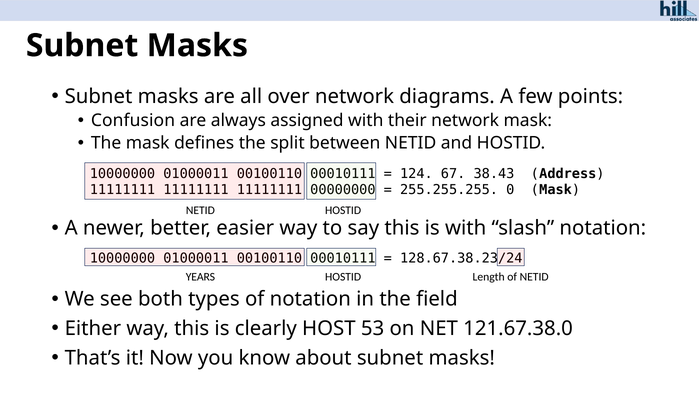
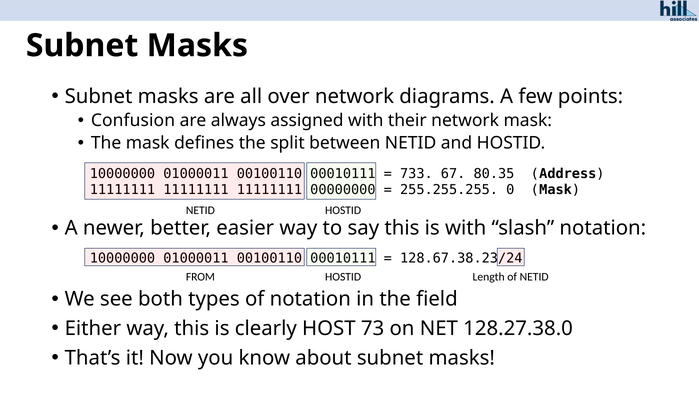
124: 124 -> 733 (416, 174)
38.43: 38.43 -> 80.35 (494, 174)
YEARS: YEARS -> FROM (200, 277)
53: 53 -> 73 (373, 329)
121.67.38.0: 121.67.38.0 -> 128.27.38.0 (518, 329)
